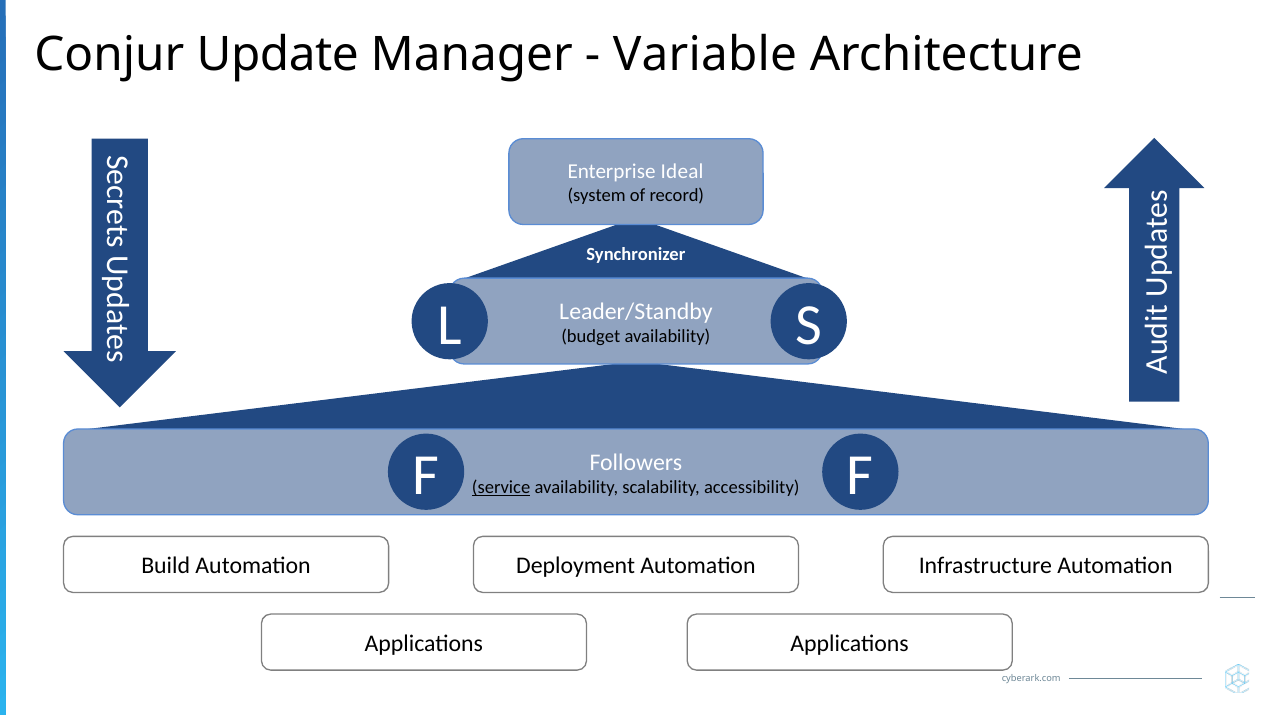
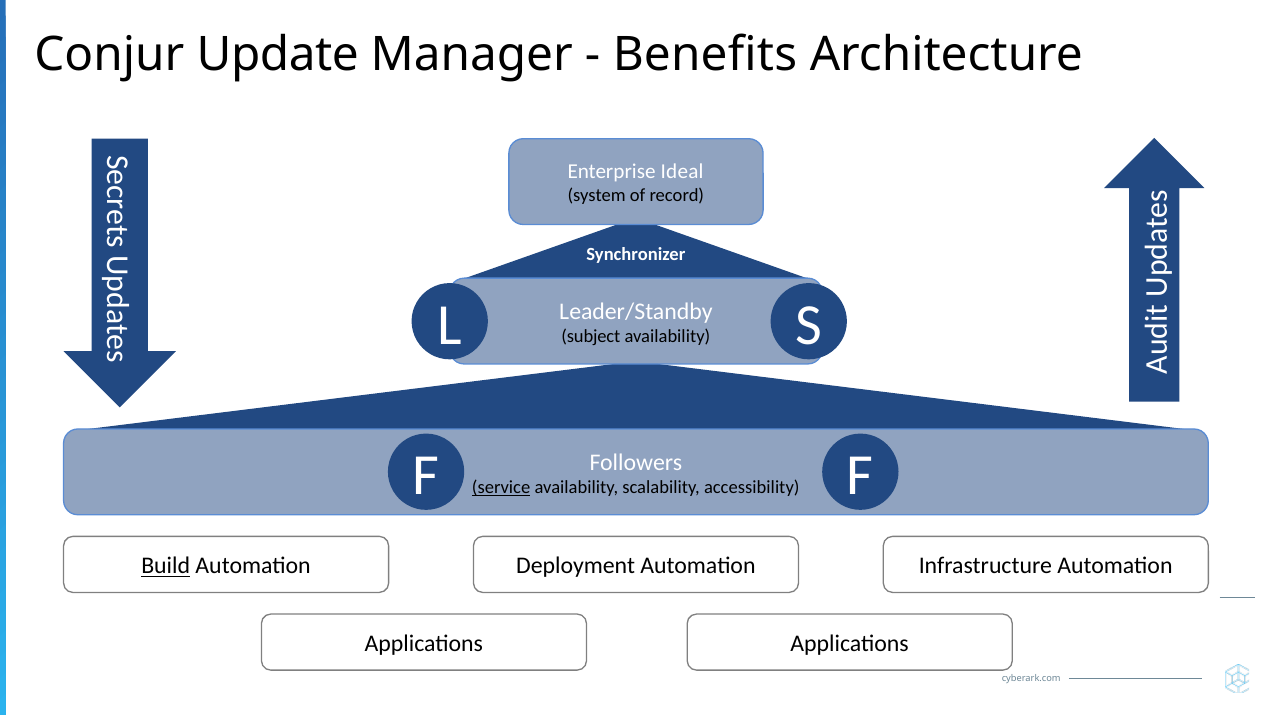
Variable: Variable -> Benefits (705, 55)
budget: budget -> subject (591, 337)
Build underline: none -> present (166, 566)
